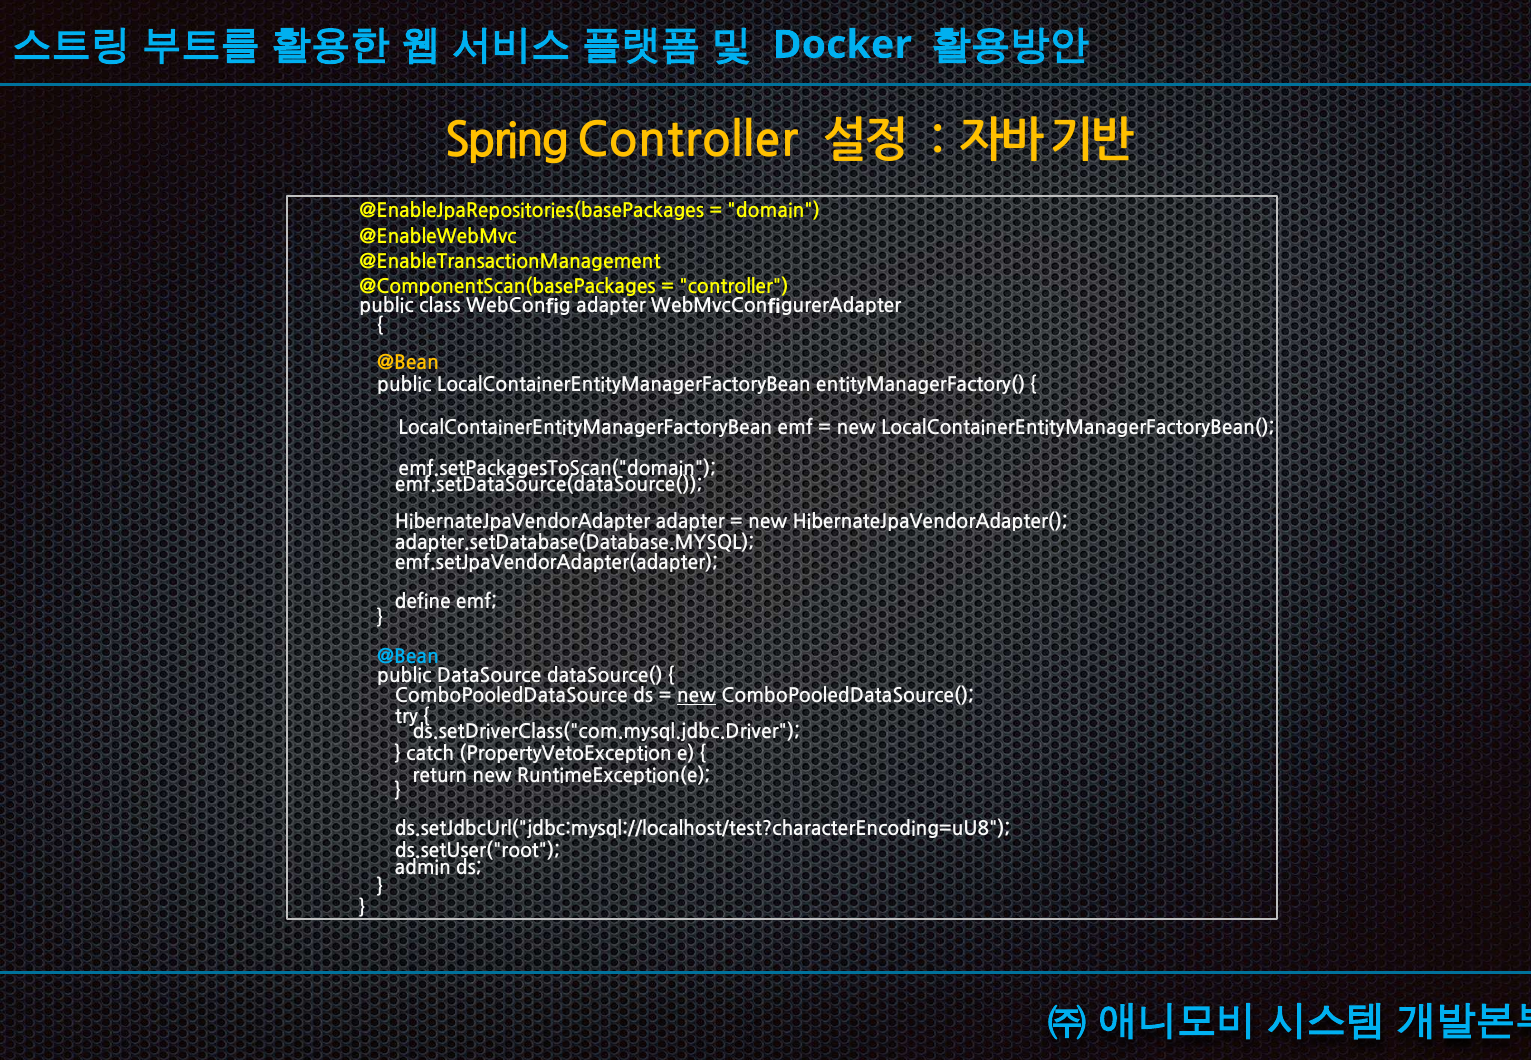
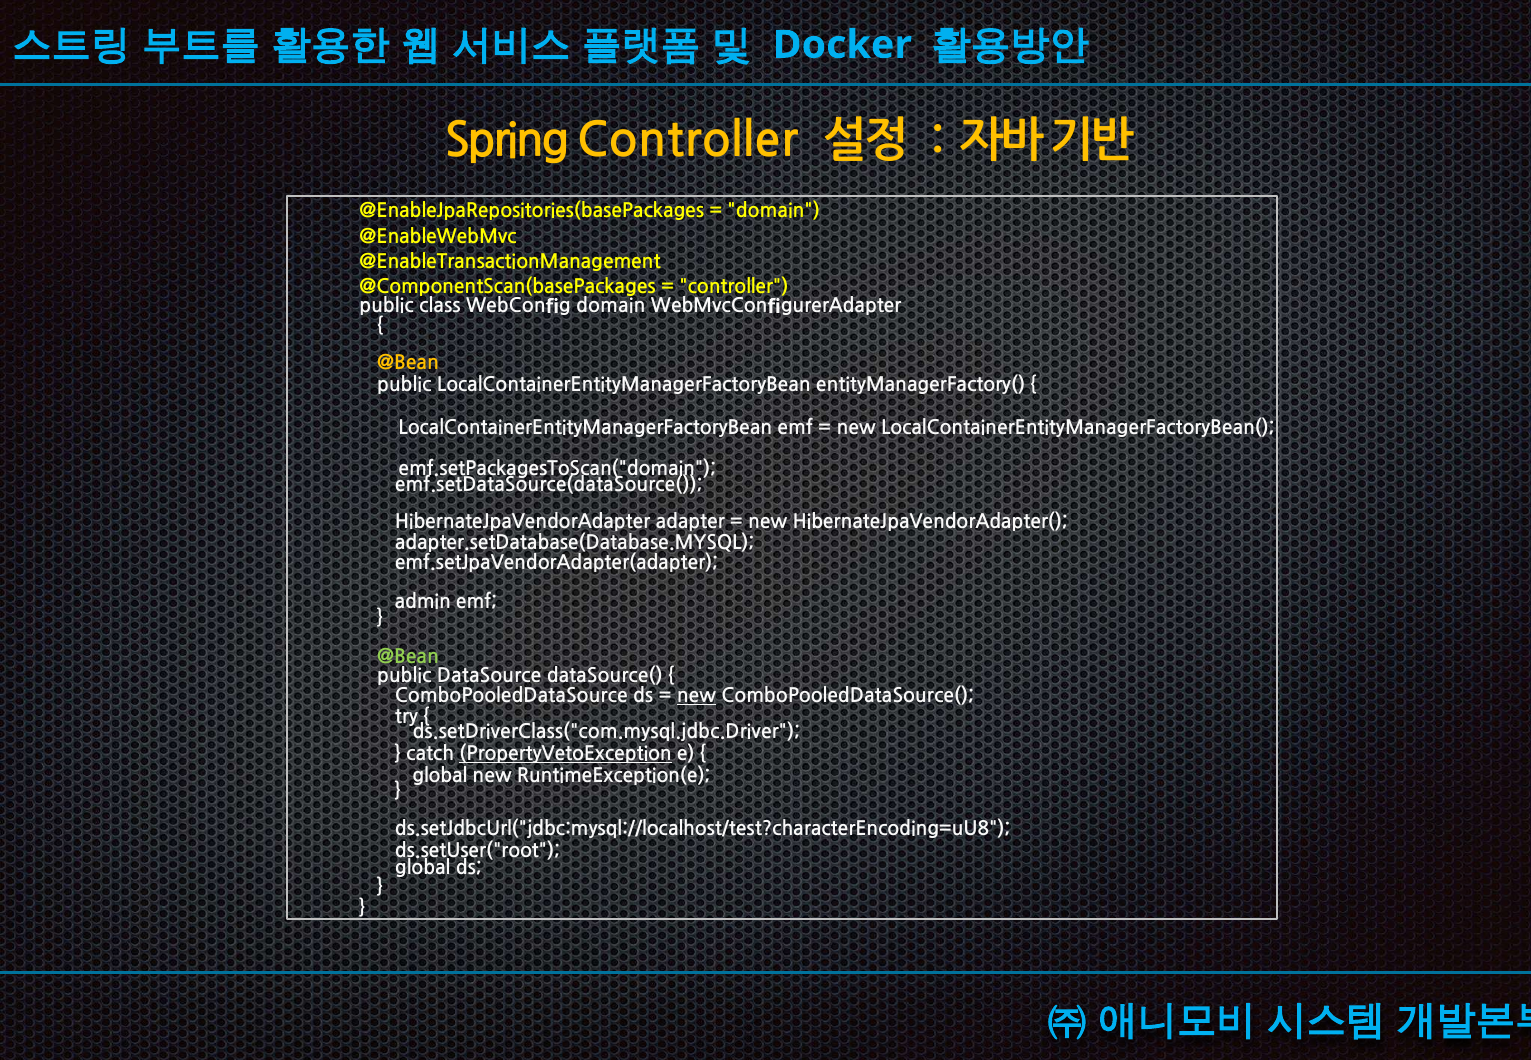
adapter: adapter -> domain (611, 306)
define: define -> admin (423, 602)
@Bean colour: light blue -> light green (408, 657)
PropertyVetoException underline: none -> present (566, 754)
return: return -> global (440, 776)
admin: admin -> global (423, 868)
